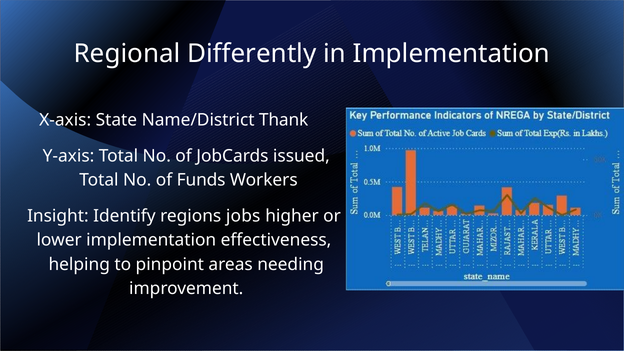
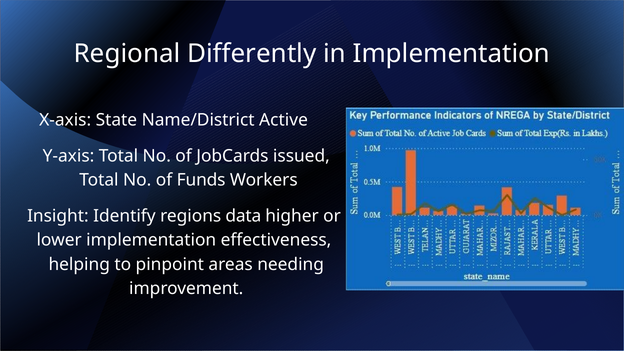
Thank: Thank -> Active (284, 120)
jobs: jobs -> data (243, 216)
